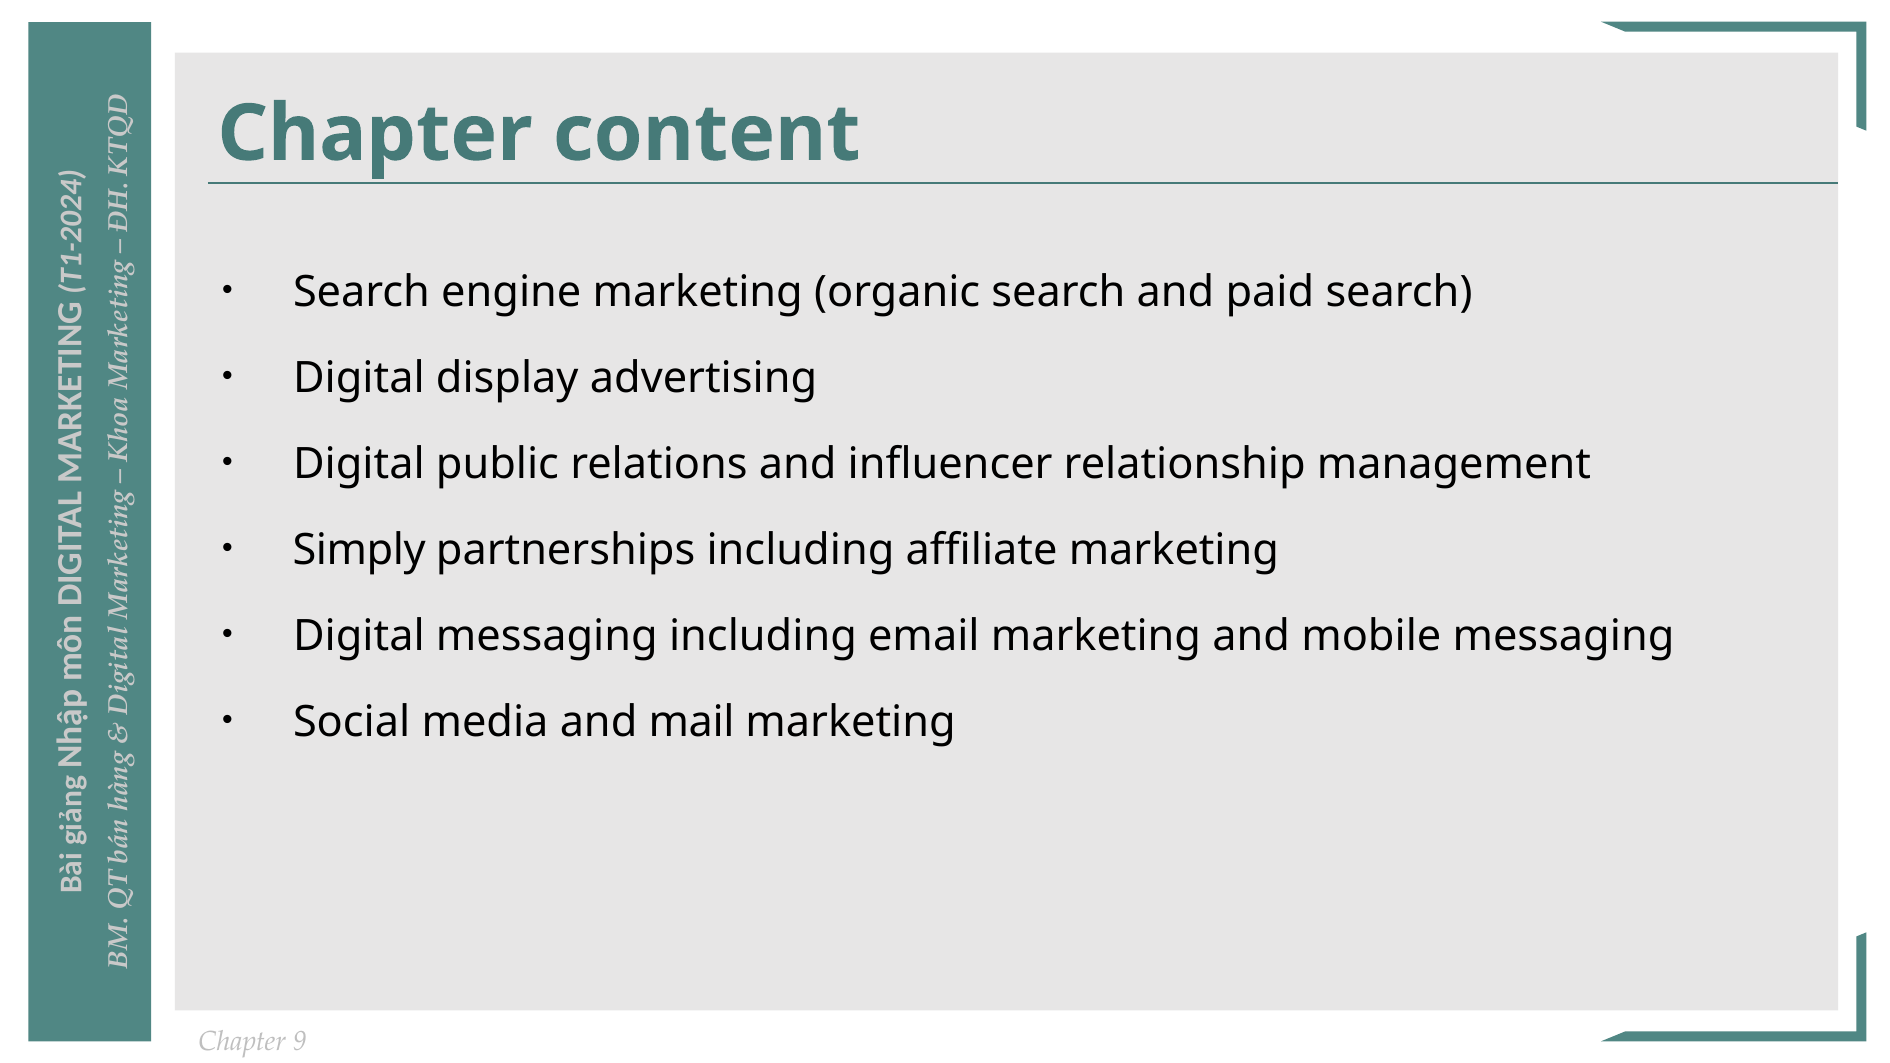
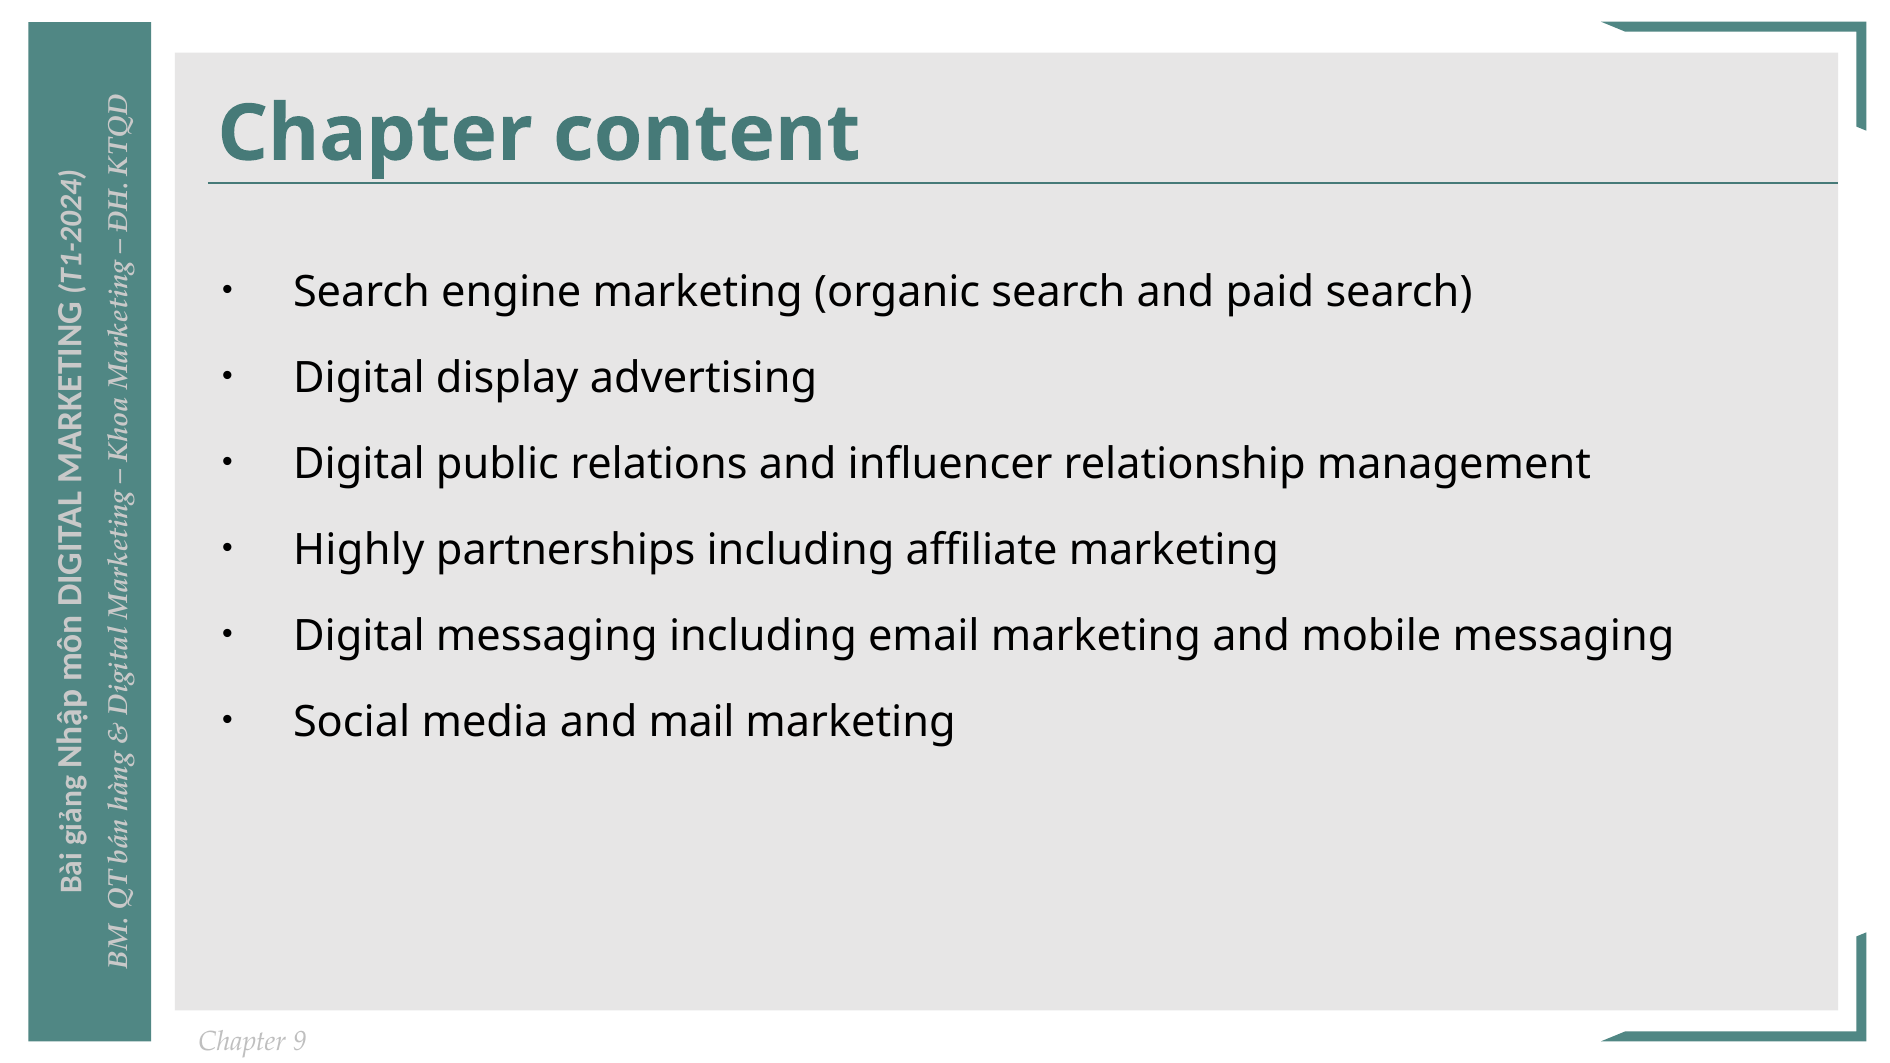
Simply: Simply -> Highly (359, 550)
